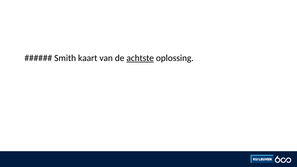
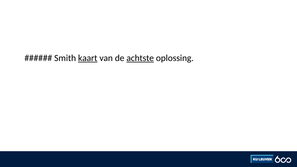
kaart underline: none -> present (88, 58)
